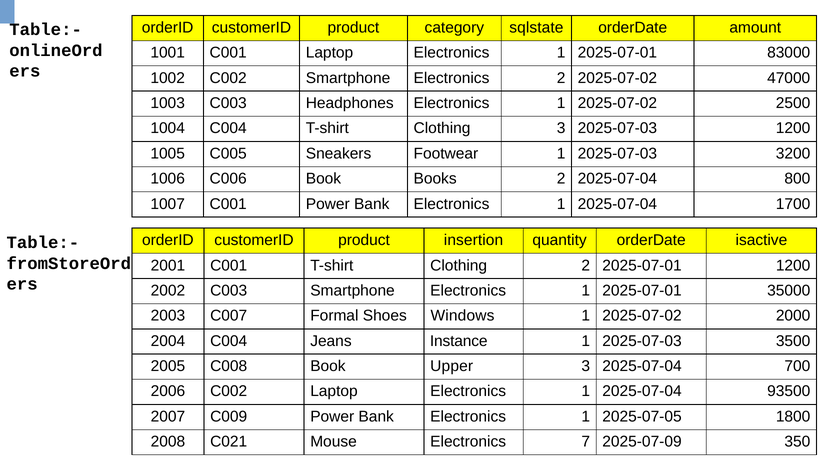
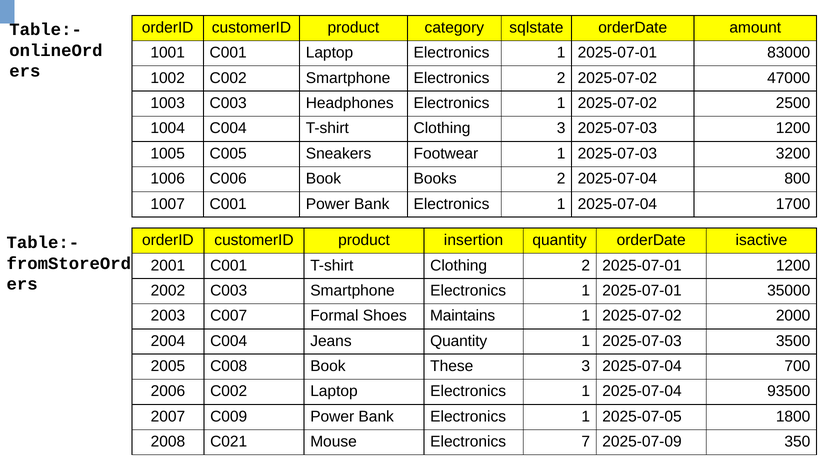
Windows: Windows -> Maintains (463, 316)
Jeans Instance: Instance -> Quantity (459, 341)
Upper: Upper -> These (452, 366)
